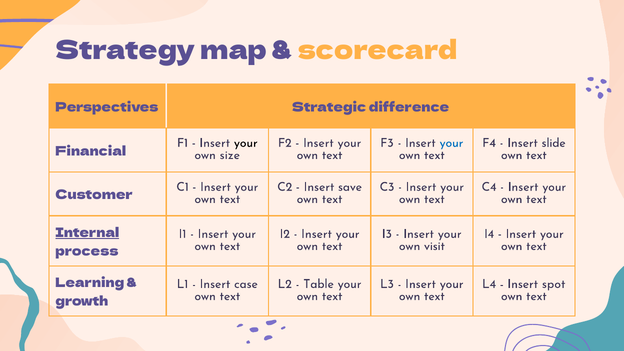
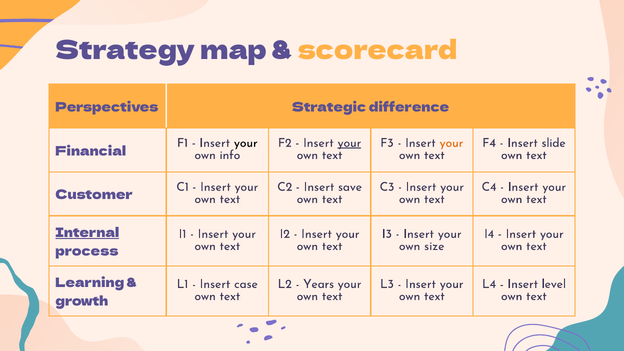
your underline: none -> present (349, 143)
your colour: blue -> orange (451, 143)
size: size -> info (230, 155)
visit: visit -> size (434, 246)
Table: Table -> Years (319, 284)
spot: spot -> level (554, 284)
